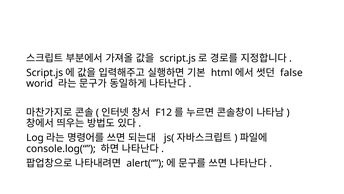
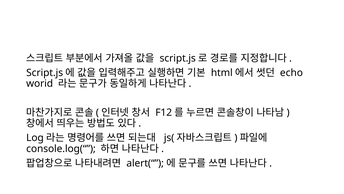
false: false -> echo (291, 73)
